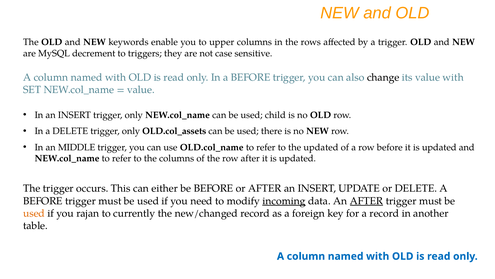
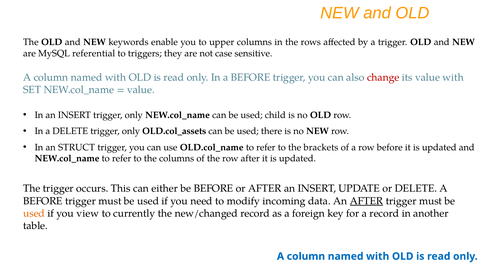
decrement: decrement -> referential (94, 53)
change colour: black -> red (383, 77)
MIDDLE: MIDDLE -> STRUCT (77, 147)
the updated: updated -> brackets (321, 147)
incoming underline: present -> none (284, 201)
rajan: rajan -> view (88, 213)
